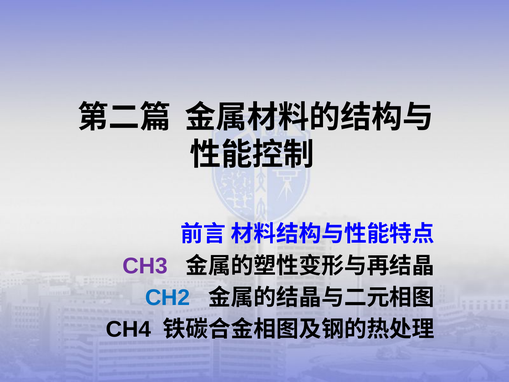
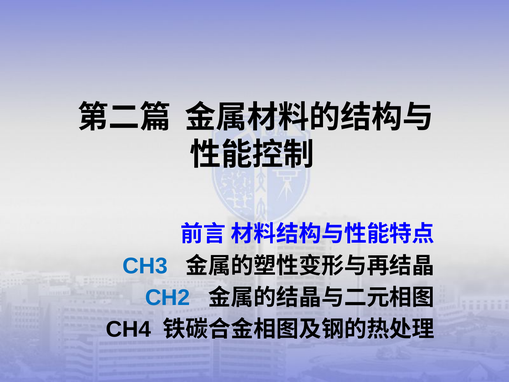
CH3 colour: purple -> blue (145, 266)
